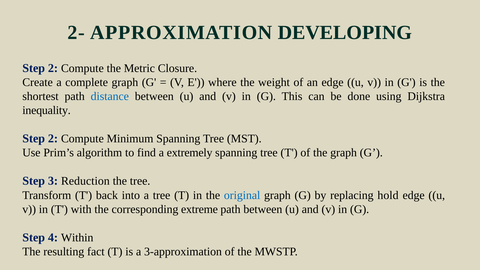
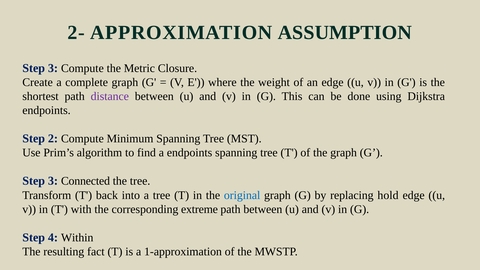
DEVELOPING: DEVELOPING -> ASSUMPTION (345, 33)
2: 2 -> 3 (53, 68)
distance colour: blue -> purple (110, 96)
inequality: inequality -> endpoints (46, 110)
a extremely: extremely -> endpoints (190, 153)
Reduction: Reduction -> Connected (85, 181)
3-approximation: 3-approximation -> 1-approximation (183, 252)
